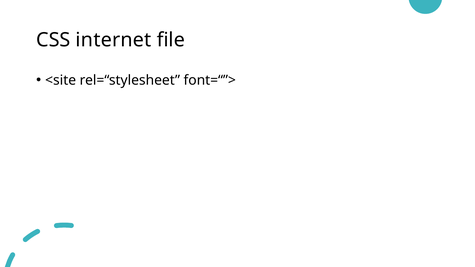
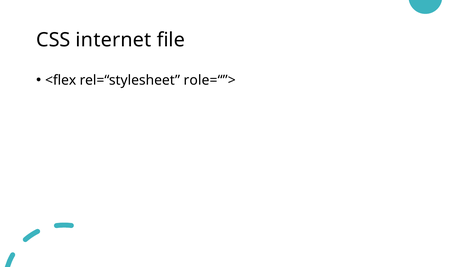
<site: <site -> <flex (61, 80)
font=“”>: font=“”> -> role=“”> (210, 80)
